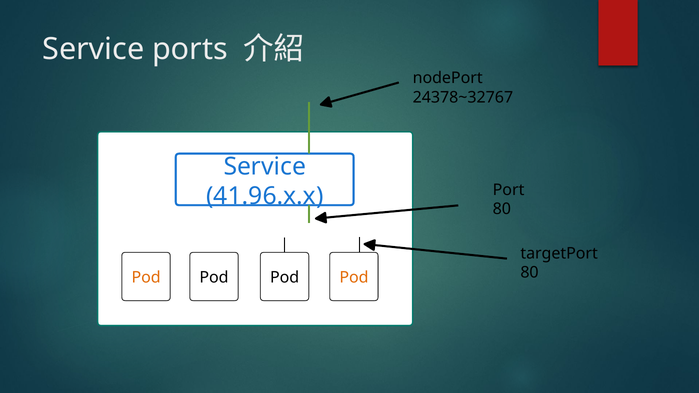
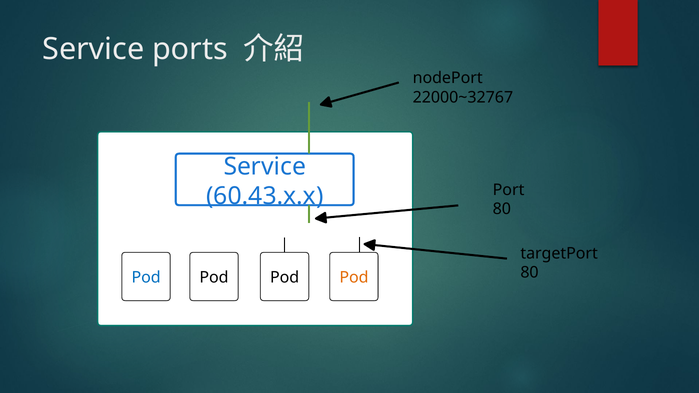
24378~32767: 24378~32767 -> 22000~32767 (463, 97)
41.96.x.x: 41.96.x.x -> 60.43.x.x (265, 196)
Pod colour: orange -> blue (146, 278)
